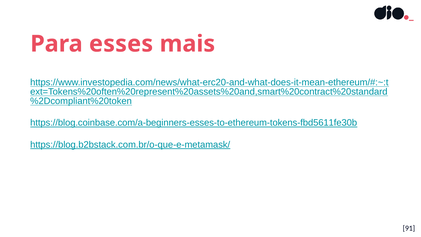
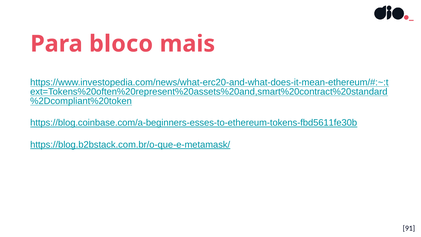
esses: esses -> bloco (121, 44)
